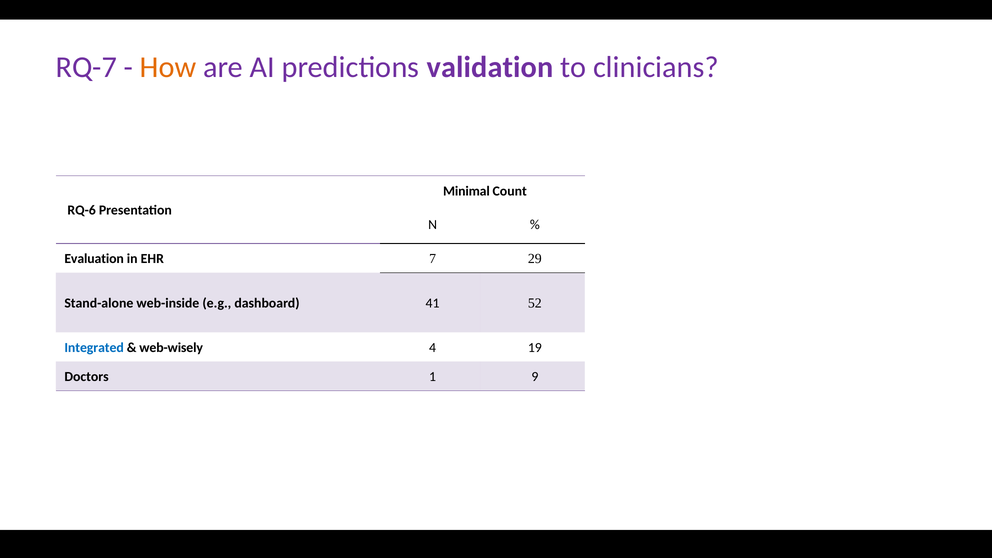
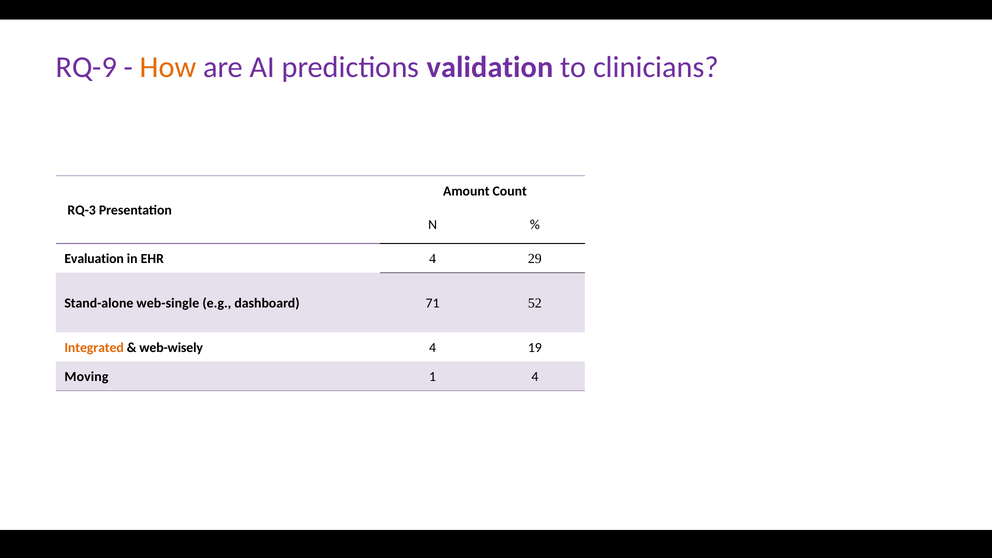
RQ-7: RQ-7 -> RQ-9 (86, 67)
Minimal: Minimal -> Amount (466, 191)
RQ-6: RQ-6 -> RQ-3 (82, 210)
EHR 7: 7 -> 4 (433, 259)
web-inside: web-inside -> web-single (168, 303)
41: 41 -> 71 (433, 303)
Integrated colour: blue -> orange (94, 348)
Doctors: Doctors -> Moving (86, 377)
1 9: 9 -> 4 (535, 377)
